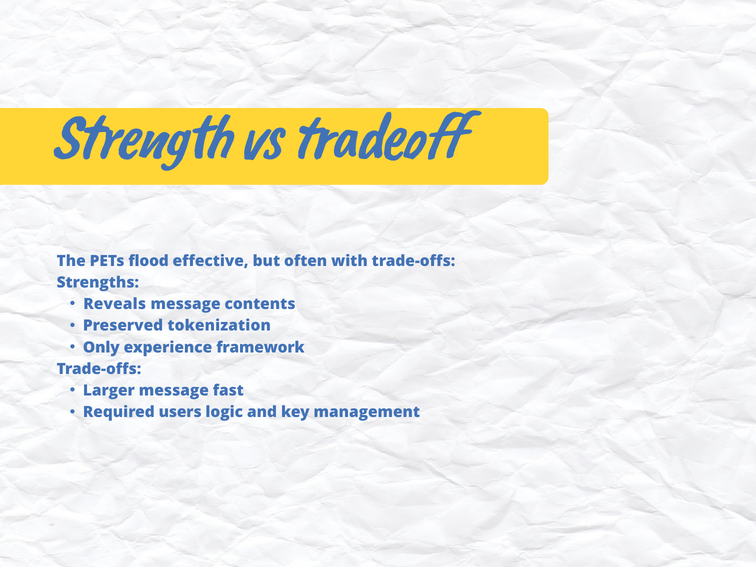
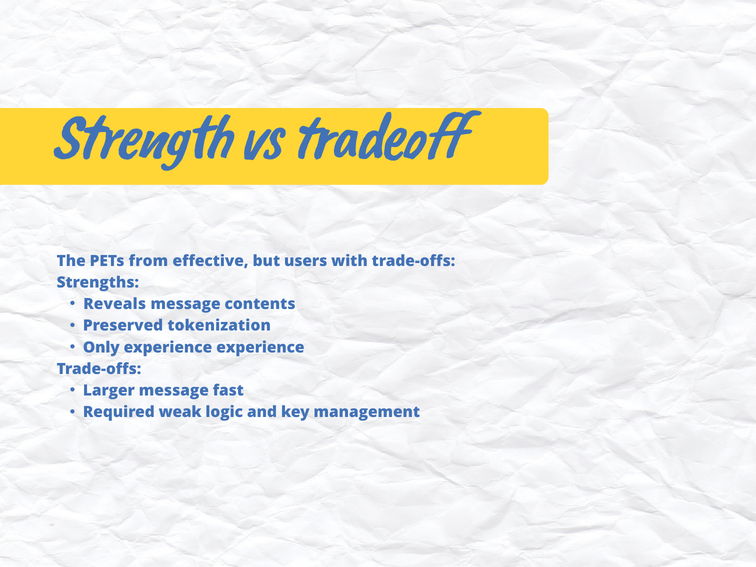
flood: flood -> from (148, 261)
often: often -> users (306, 261)
experience framework: framework -> experience (260, 347)
users: users -> weak (180, 412)
